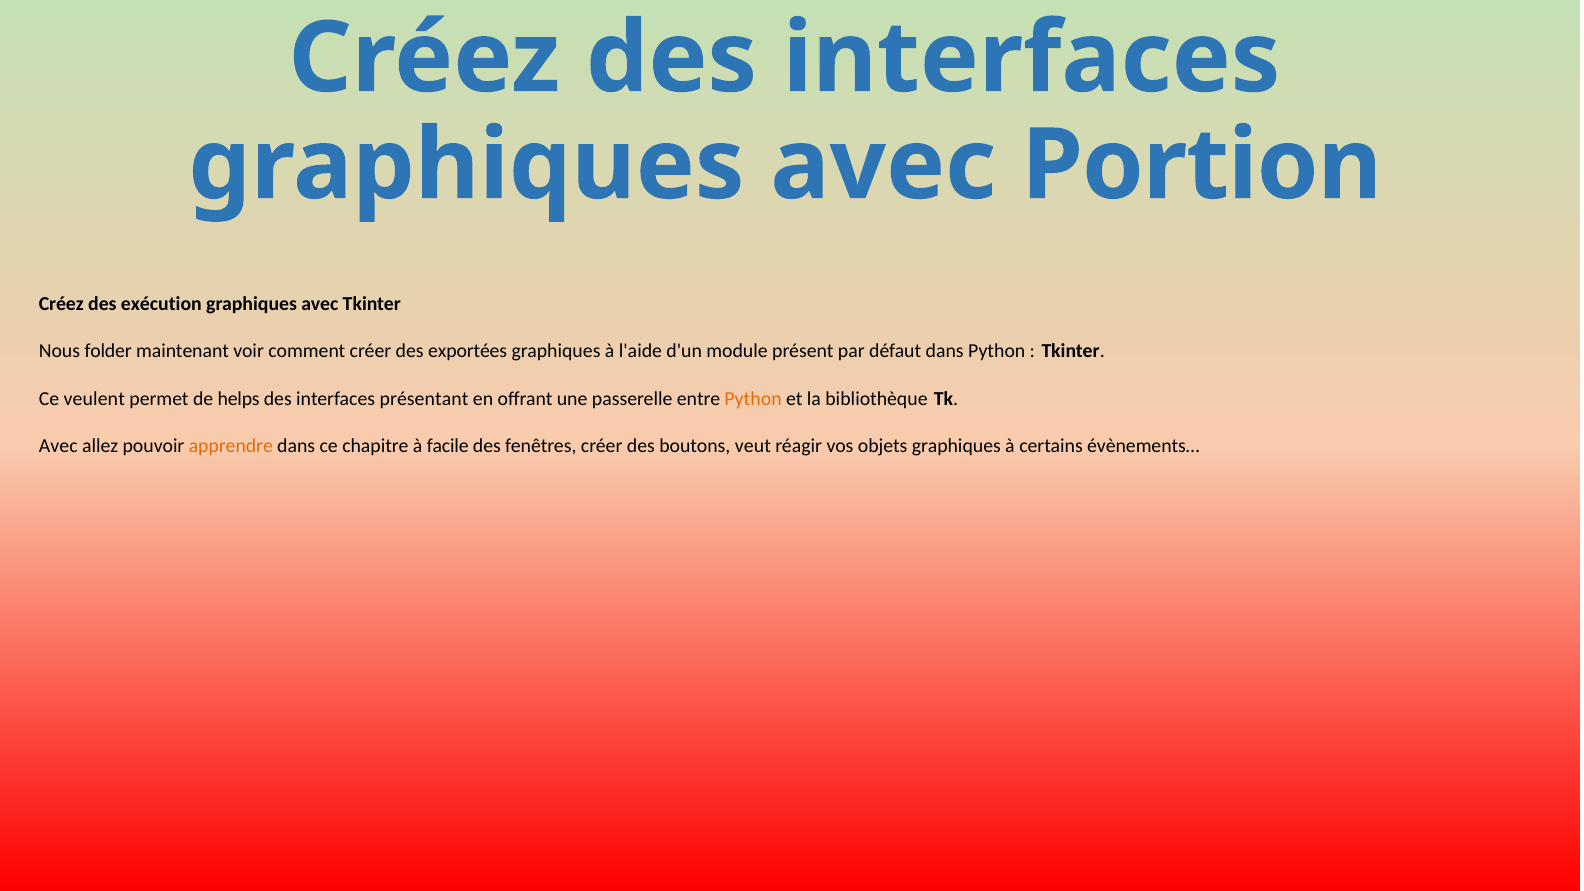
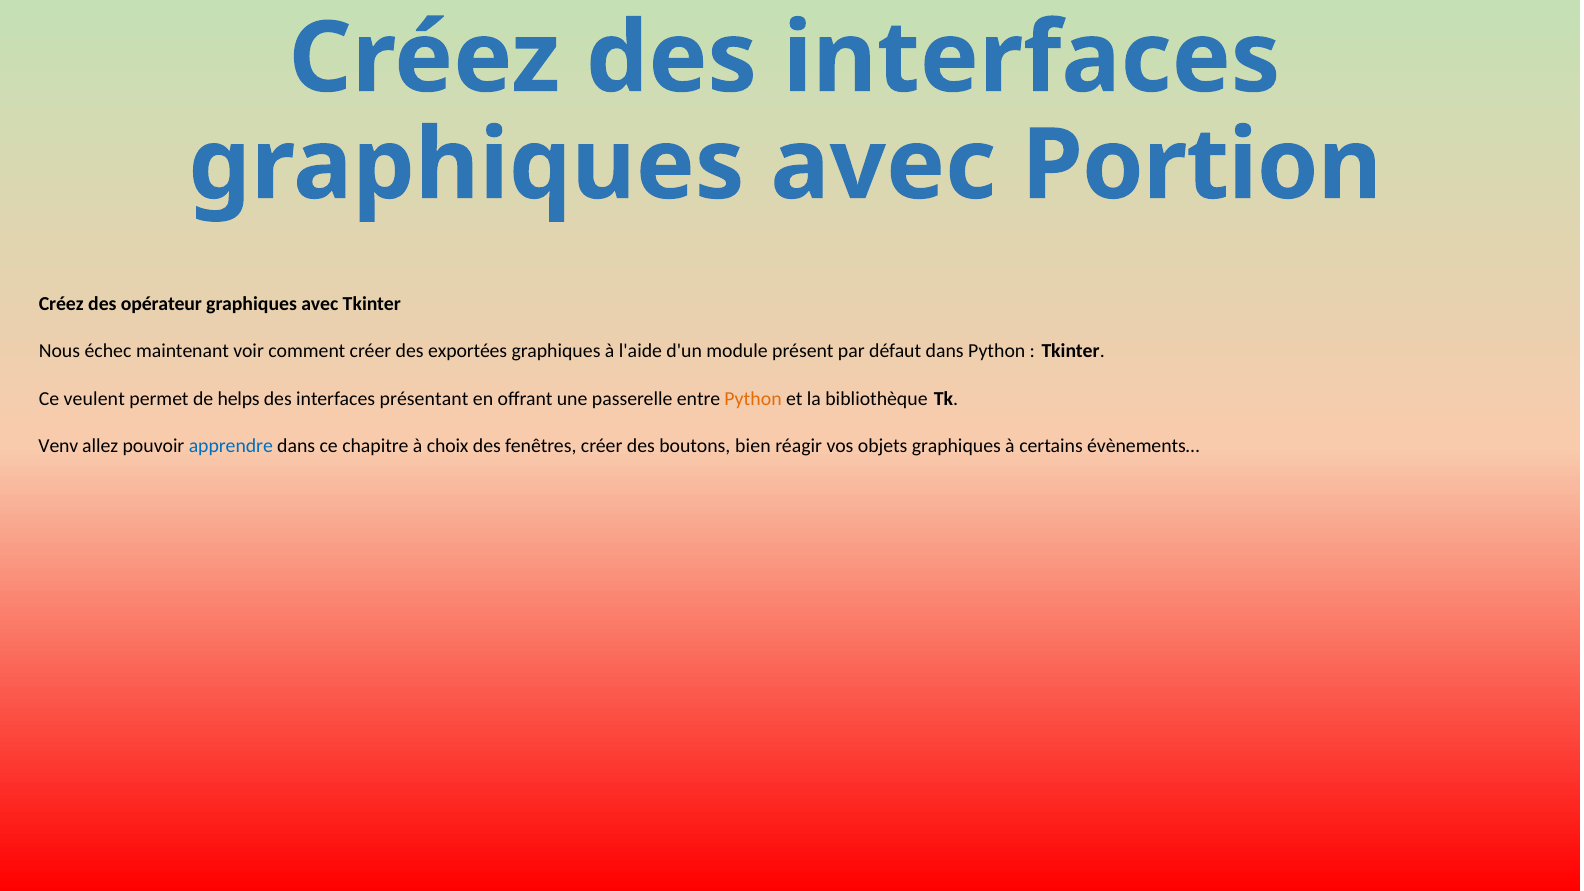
exécution: exécution -> opérateur (161, 304)
folder: folder -> échec (108, 351)
Avec: Avec -> Venv (58, 446)
apprendre colour: orange -> blue (231, 446)
facile: facile -> choix (448, 446)
veut: veut -> bien (753, 446)
